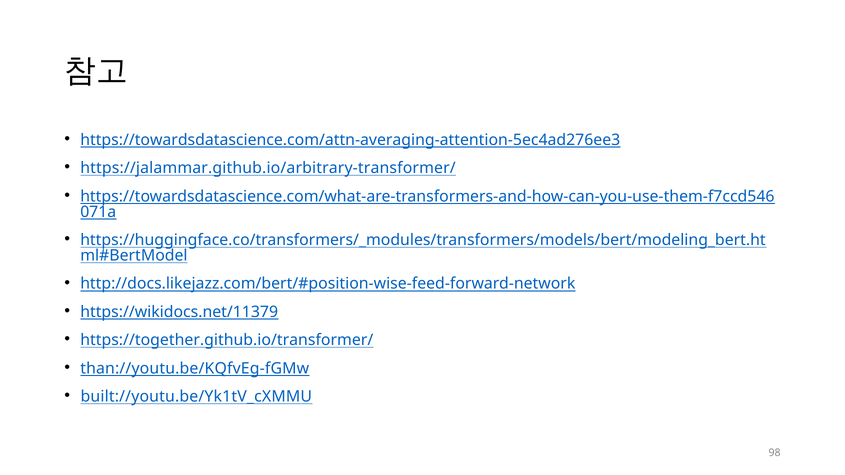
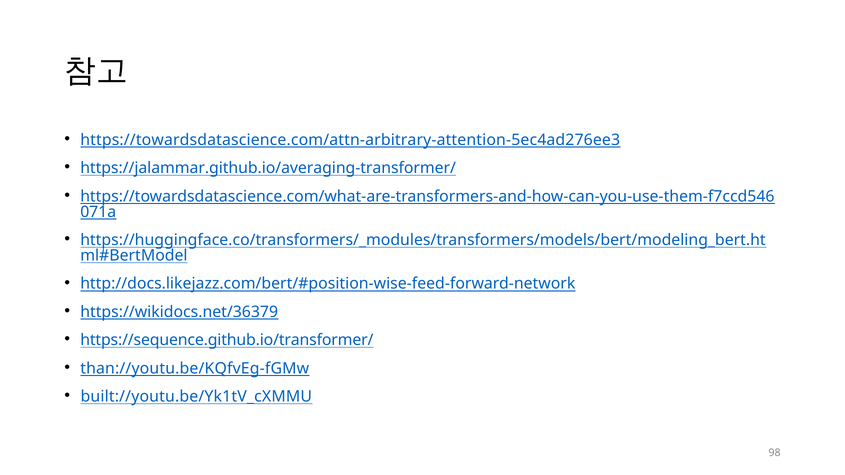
https://towardsdatascience.com/attn-averaging-attention-5ec4ad276ee3: https://towardsdatascience.com/attn-averaging-attention-5ec4ad276ee3 -> https://towardsdatascience.com/attn-arbitrary-attention-5ec4ad276ee3 (350, 140)
https://jalammar.github.io/arbitrary-transformer/: https://jalammar.github.io/arbitrary-transformer/ -> https://jalammar.github.io/averaging-transformer/ (268, 168)
https://wikidocs.net/11379: https://wikidocs.net/11379 -> https://wikidocs.net/36379 (179, 312)
https://together.github.io/transformer/: https://together.github.io/transformer/ -> https://sequence.github.io/transformer/ (227, 340)
